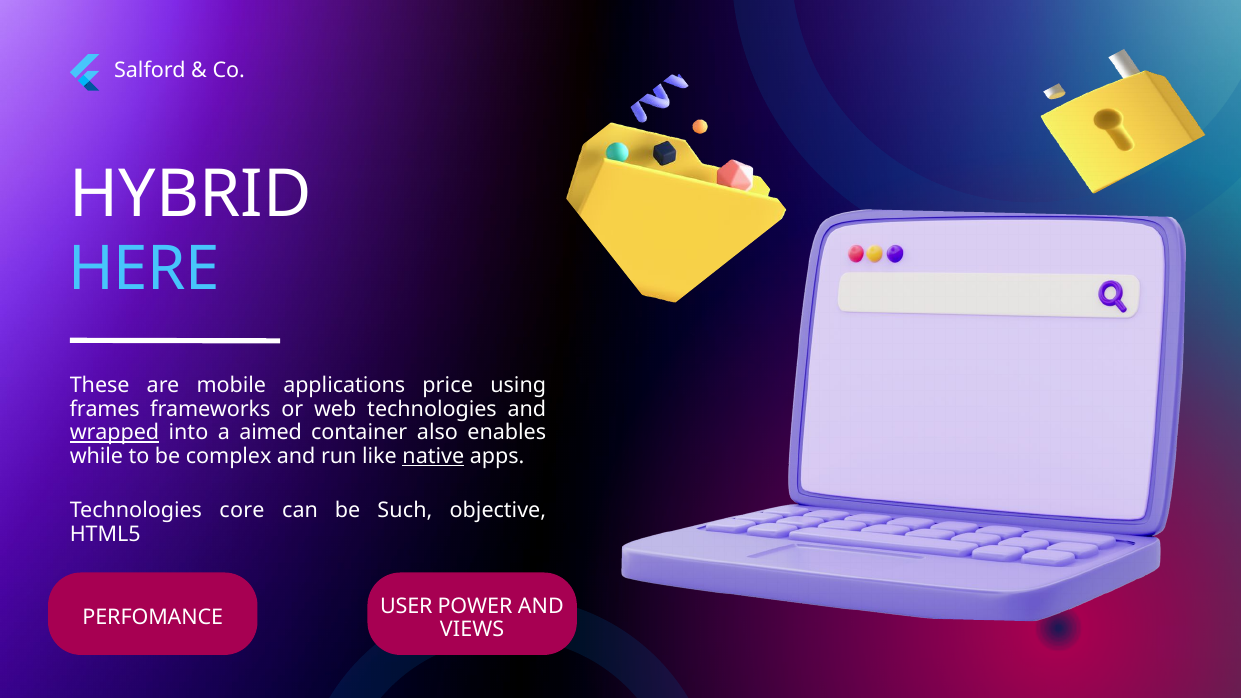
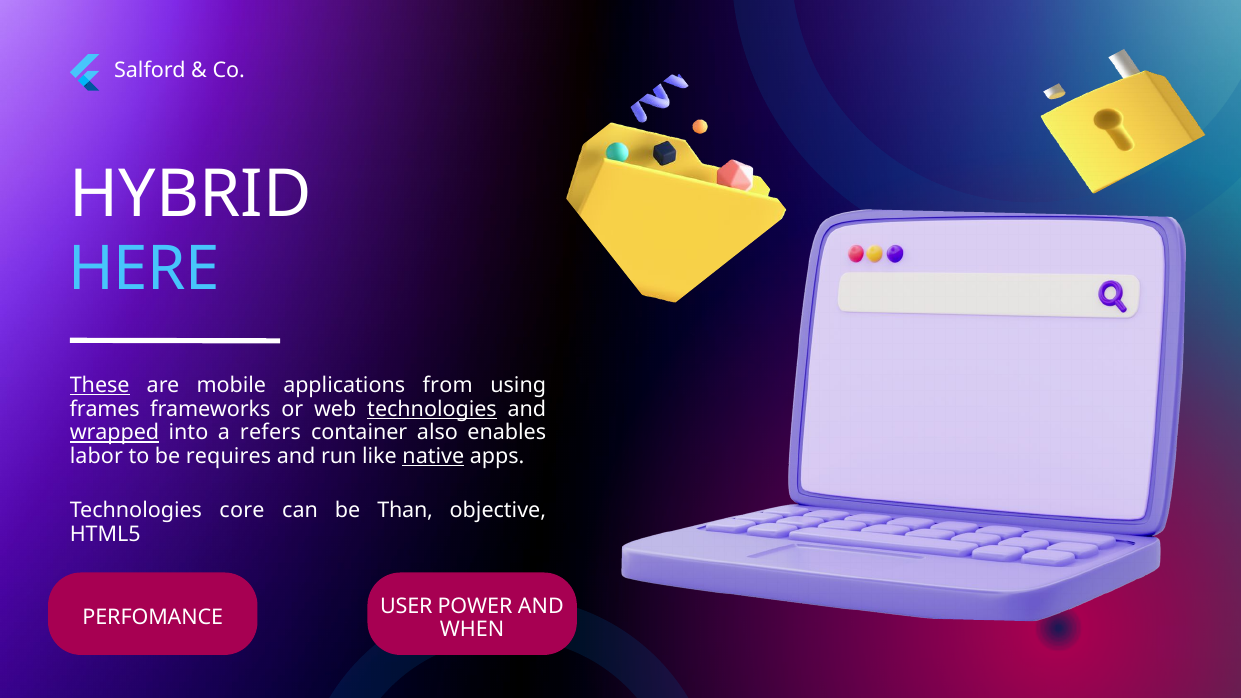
These underline: none -> present (100, 385)
price: price -> from (448, 385)
technologies underline: none -> present (432, 409)
aimed: aimed -> refers (270, 433)
while: while -> labor (96, 457)
complex: complex -> requires (229, 457)
Such: Such -> Than (405, 510)
VIEWS: VIEWS -> WHEN (472, 630)
